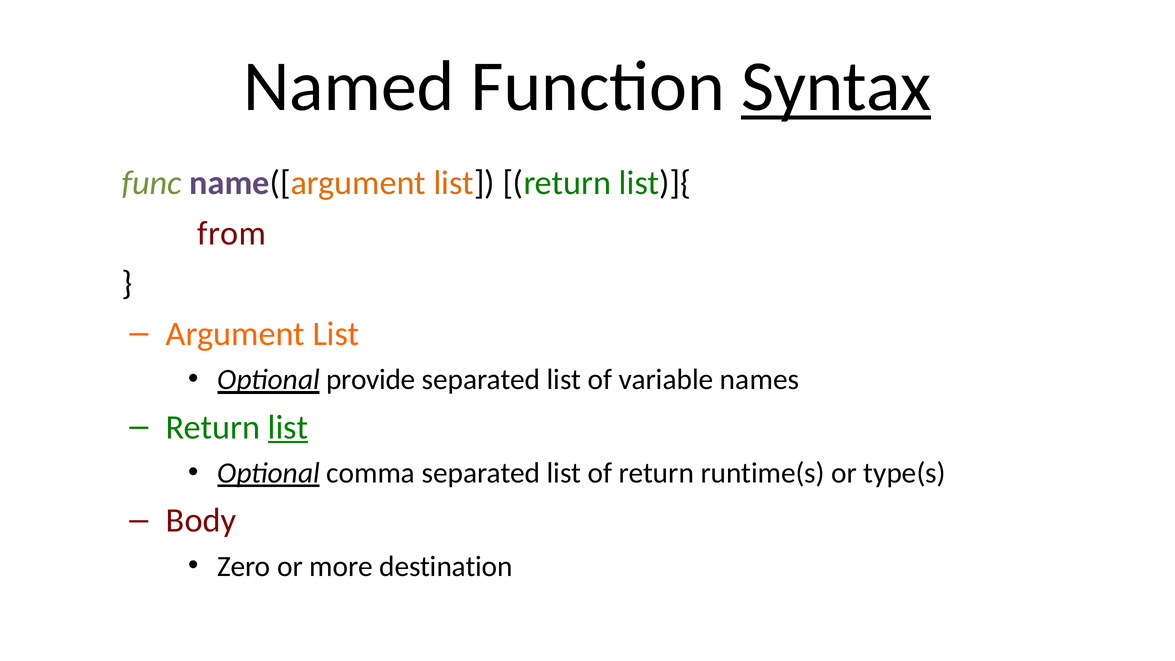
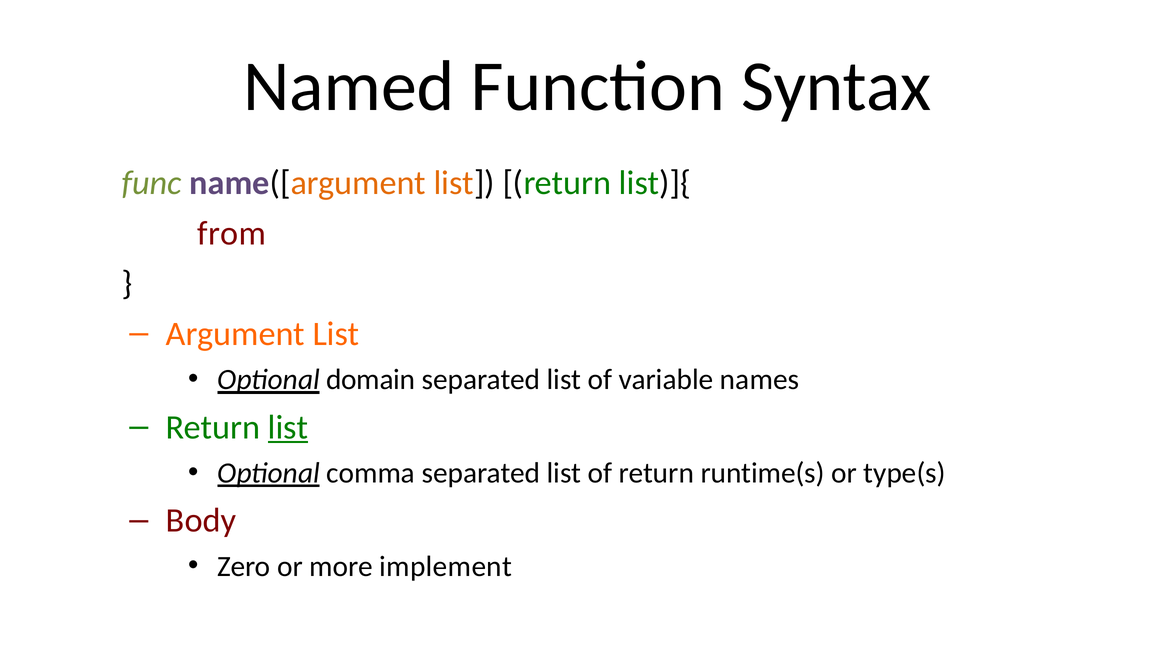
Syntax underline: present -> none (836, 87)
provide: provide -> domain (371, 380)
destination: destination -> implement (446, 566)
